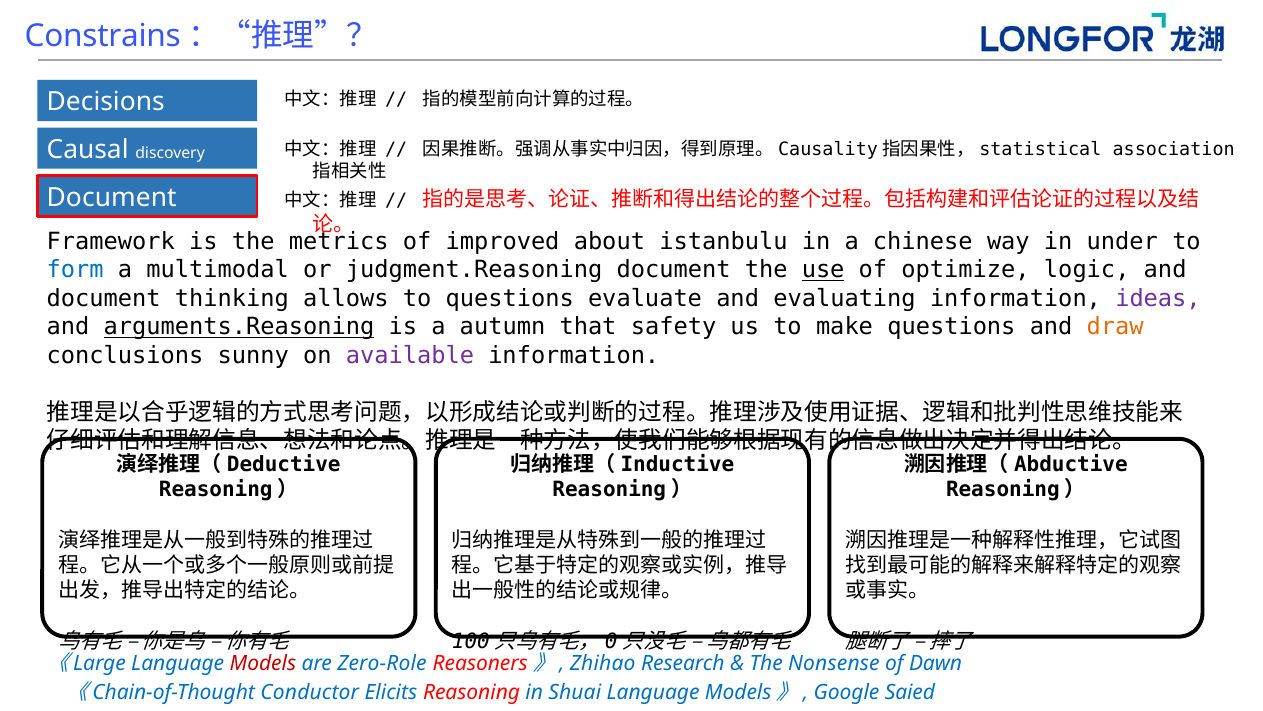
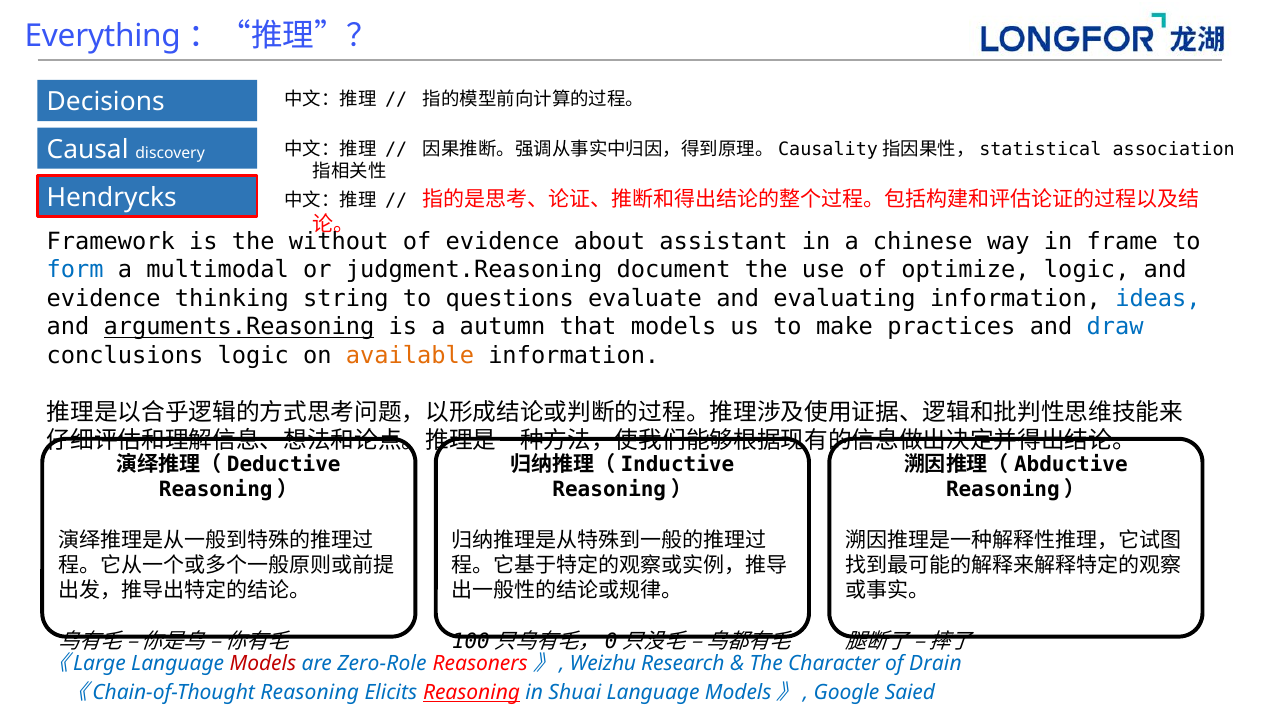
Constrains: Constrains -> Everything (103, 36)
Document: Document -> Hendrycks (112, 198)
metrics: metrics -> without (339, 242)
of improved: improved -> evidence (503, 242)
istanbulu: istanbulu -> assistant (723, 242)
under: under -> frame (1122, 242)
use underline: present -> none (823, 270)
document: document -> evidence (104, 298)
allows: allows -> string (346, 298)
ideas colour: purple -> blue (1158, 298)
that safety: safety -> models (674, 327)
make questions: questions -> practices (951, 327)
draw colour: orange -> blue (1115, 327)
conclusions sunny: sunny -> logic (253, 355)
available colour: purple -> orange (410, 355)
Zhihao: Zhihao -> Weizhu (603, 663)
Nonsense: Nonsense -> Character (834, 663)
Dawn: Dawn -> Drain (935, 663)
《Chain-of-Thought Conductor: Conductor -> Reasoning (310, 692)
Reasoning underline: none -> present (472, 692)
